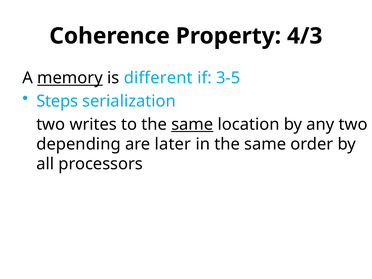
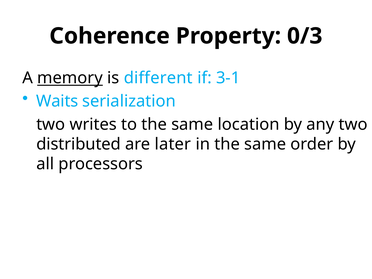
4/3: 4/3 -> 0/3 (305, 36)
3-5: 3-5 -> 3-1 (228, 78)
Steps: Steps -> Waits (57, 101)
same underline: present -> none (192, 124)
depending: depending -> distributed (79, 144)
